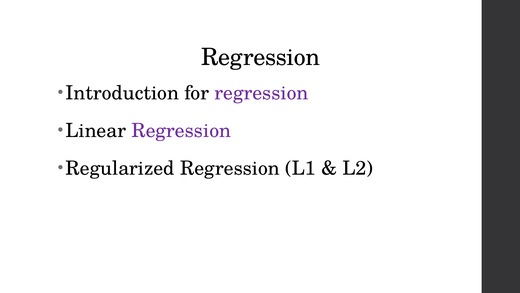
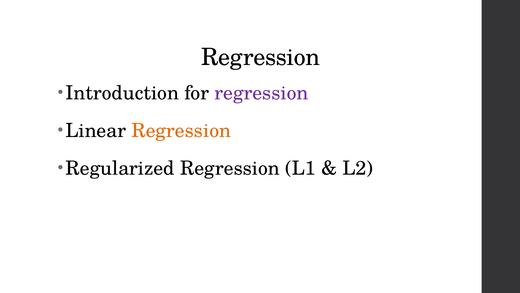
Regression colour: purple -> orange (181, 131)
